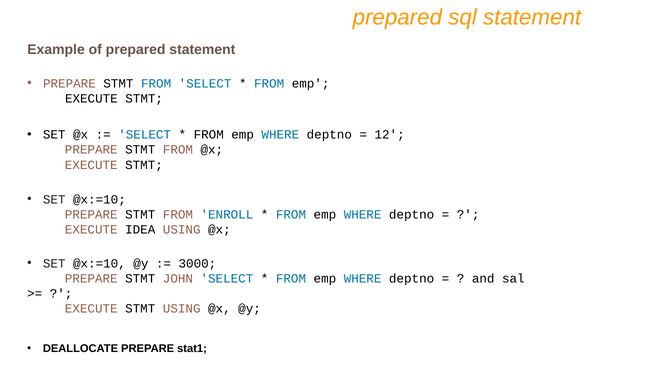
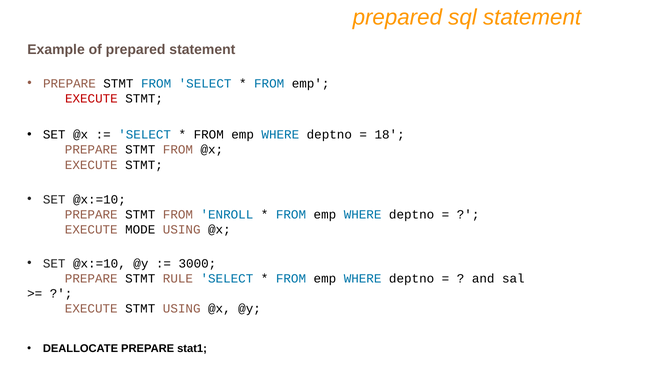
EXECUTE colour: black -> red (91, 98)
12: 12 -> 18 (390, 135)
IDEA: IDEA -> MODE (140, 229)
JOHN: JOHN -> RULE (178, 278)
